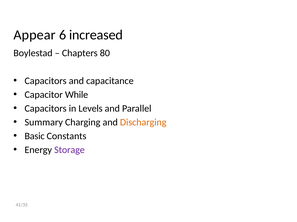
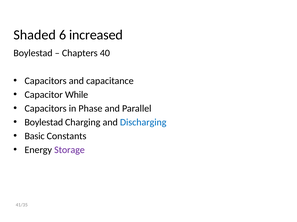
Appear: Appear -> Shaded (35, 35)
80: 80 -> 40 (105, 53)
Levels: Levels -> Phase (90, 109)
Summary: Summary -> Boylestad (44, 123)
Discharging colour: orange -> blue (143, 123)
